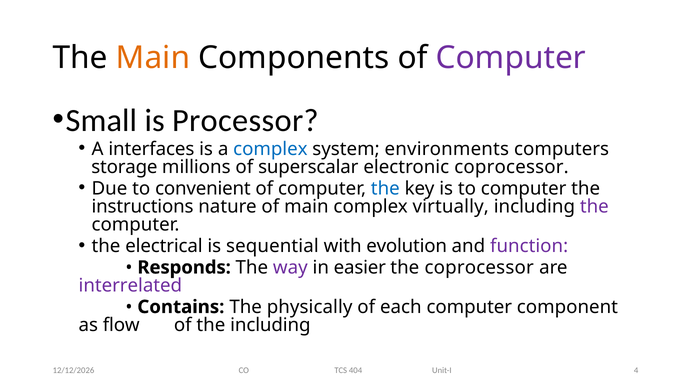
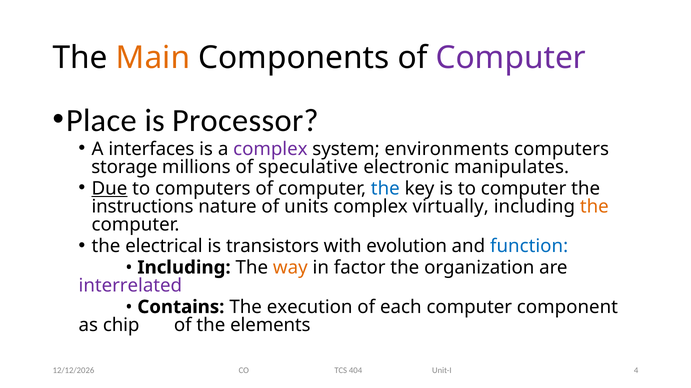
Small: Small -> Place (101, 121)
complex colour: blue -> purple (270, 149)
superscalar: superscalar -> speculative (308, 167)
electronic coprocessor: coprocessor -> manipulates (512, 167)
Due underline: none -> present (109, 189)
to convenient: convenient -> computers (203, 189)
of main: main -> units (306, 207)
the colour: purple -> orange (594, 207)
sequential: sequential -> transistors (273, 247)
function colour: purple -> blue (529, 247)
Responds: Responds -> Including (184, 268)
way colour: purple -> orange (290, 268)
easier: easier -> factor (360, 268)
the coprocessor: coprocessor -> organization (479, 268)
physically: physically -> execution (310, 307)
flow: flow -> chip (121, 326)
the including: including -> elements (270, 326)
